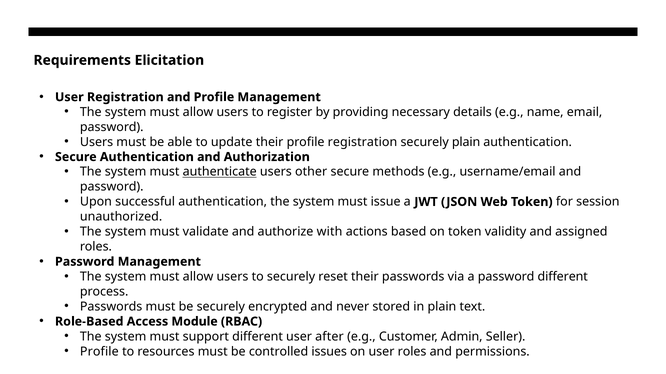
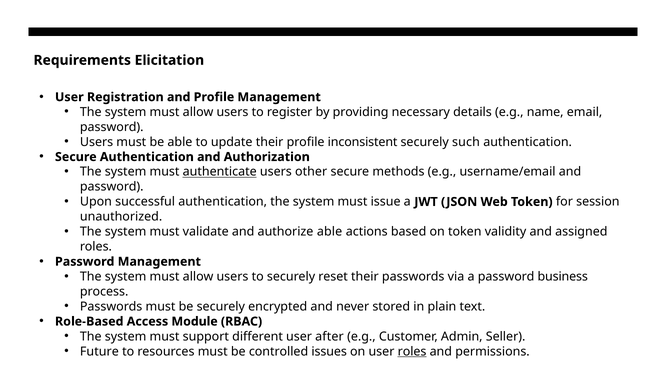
profile registration: registration -> inconsistent (363, 142)
securely plain: plain -> such (466, 142)
authorize with: with -> able (330, 232)
password different: different -> business (563, 277)
Profile: Profile -> Future (99, 352)
roles underline: none -> present (412, 352)
